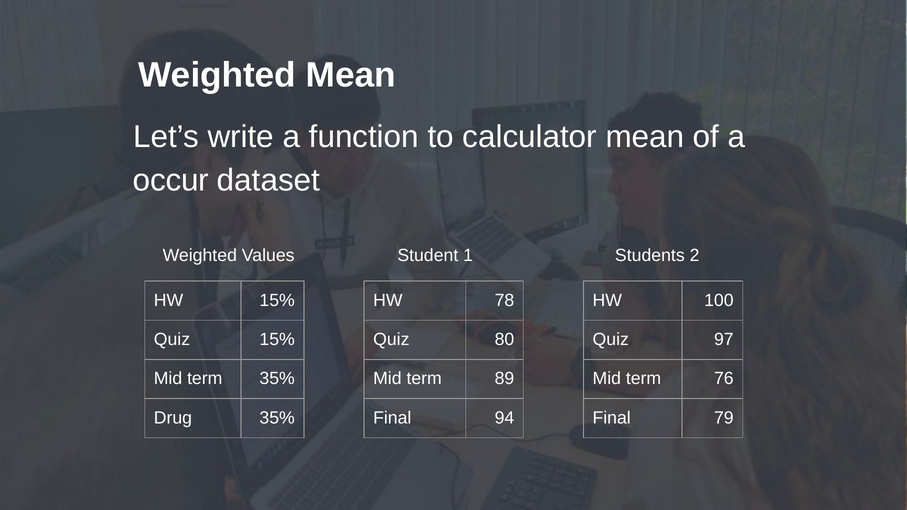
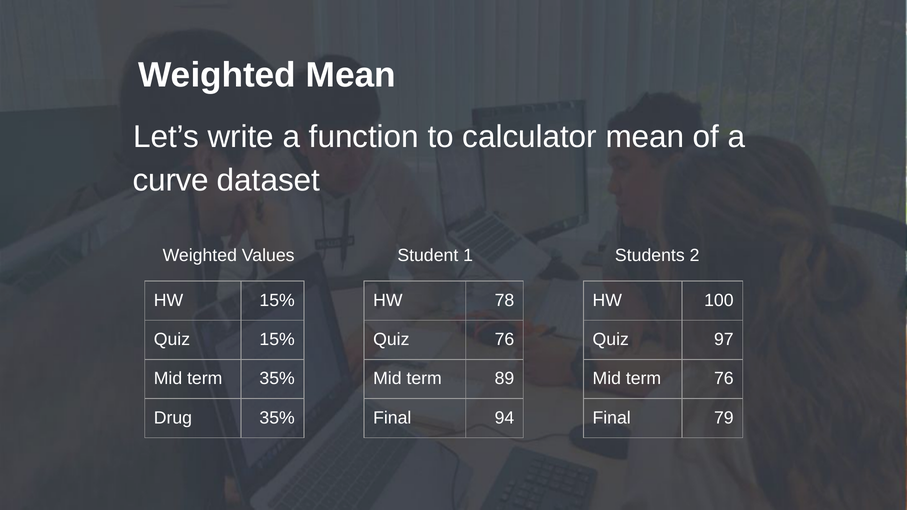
occur: occur -> curve (171, 181)
Quiz 80: 80 -> 76 (504, 340)
